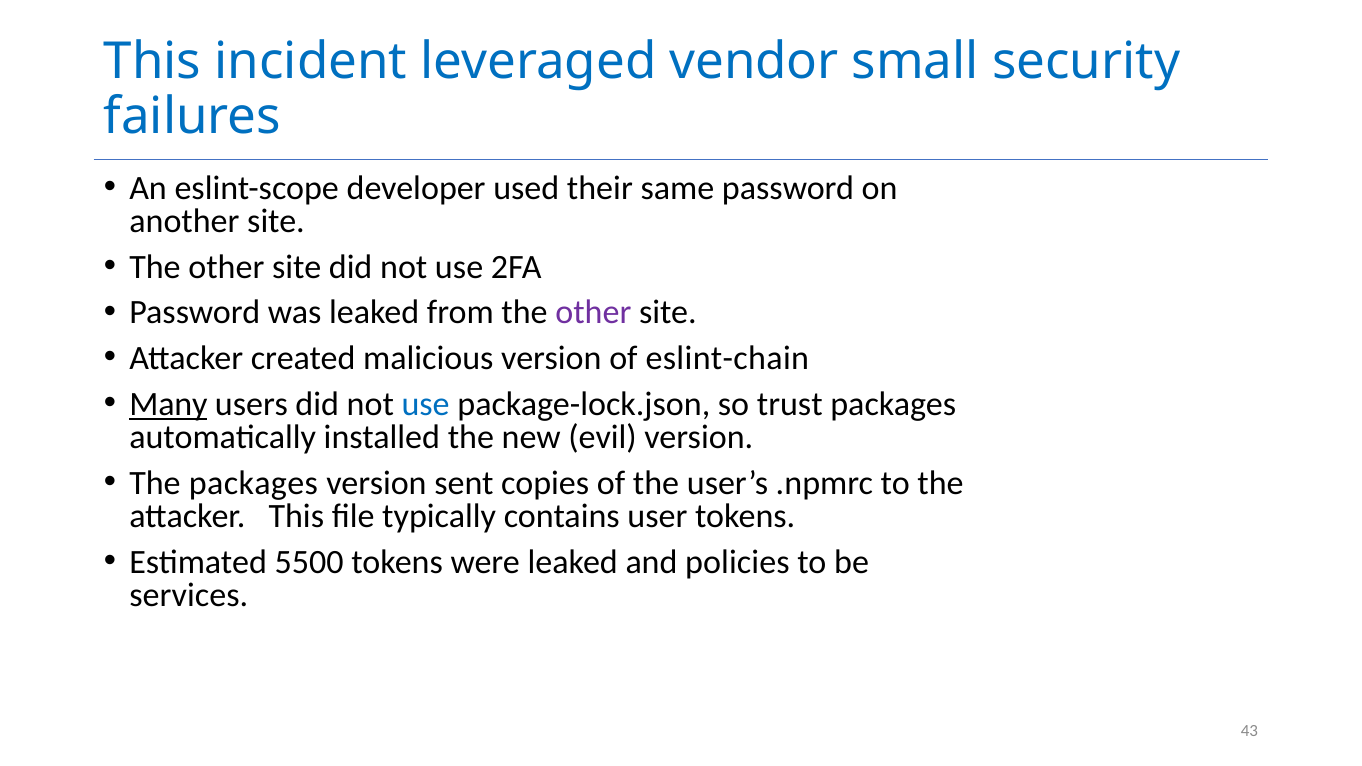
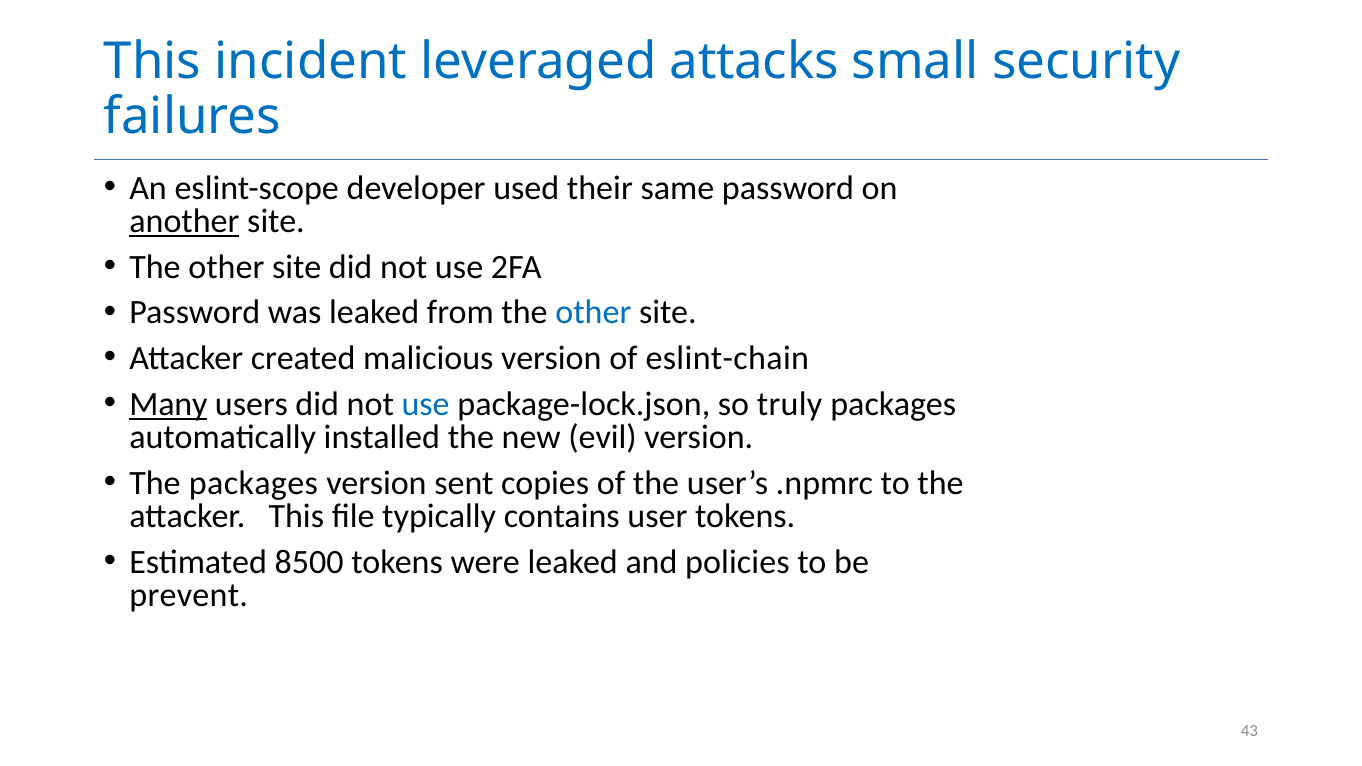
vendor: vendor -> attacks (754, 62)
another underline: none -> present (184, 221)
other colour: purple -> blue (593, 313)
trust: trust -> truly (790, 404)
5500: 5500 -> 8500 (309, 562)
services: services -> prevent (189, 595)
